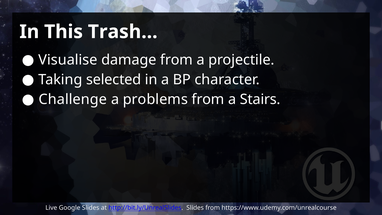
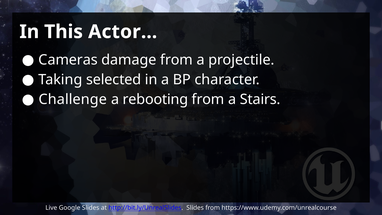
Trash…: Trash… -> Actor… (123, 32)
Visualise: Visualise -> Cameras (68, 60)
problems: problems -> rebooting (155, 99)
